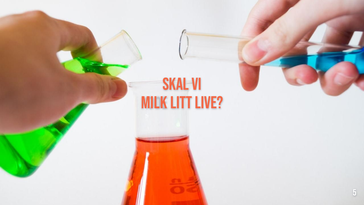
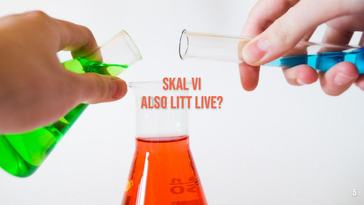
milk: milk -> also (154, 103)
